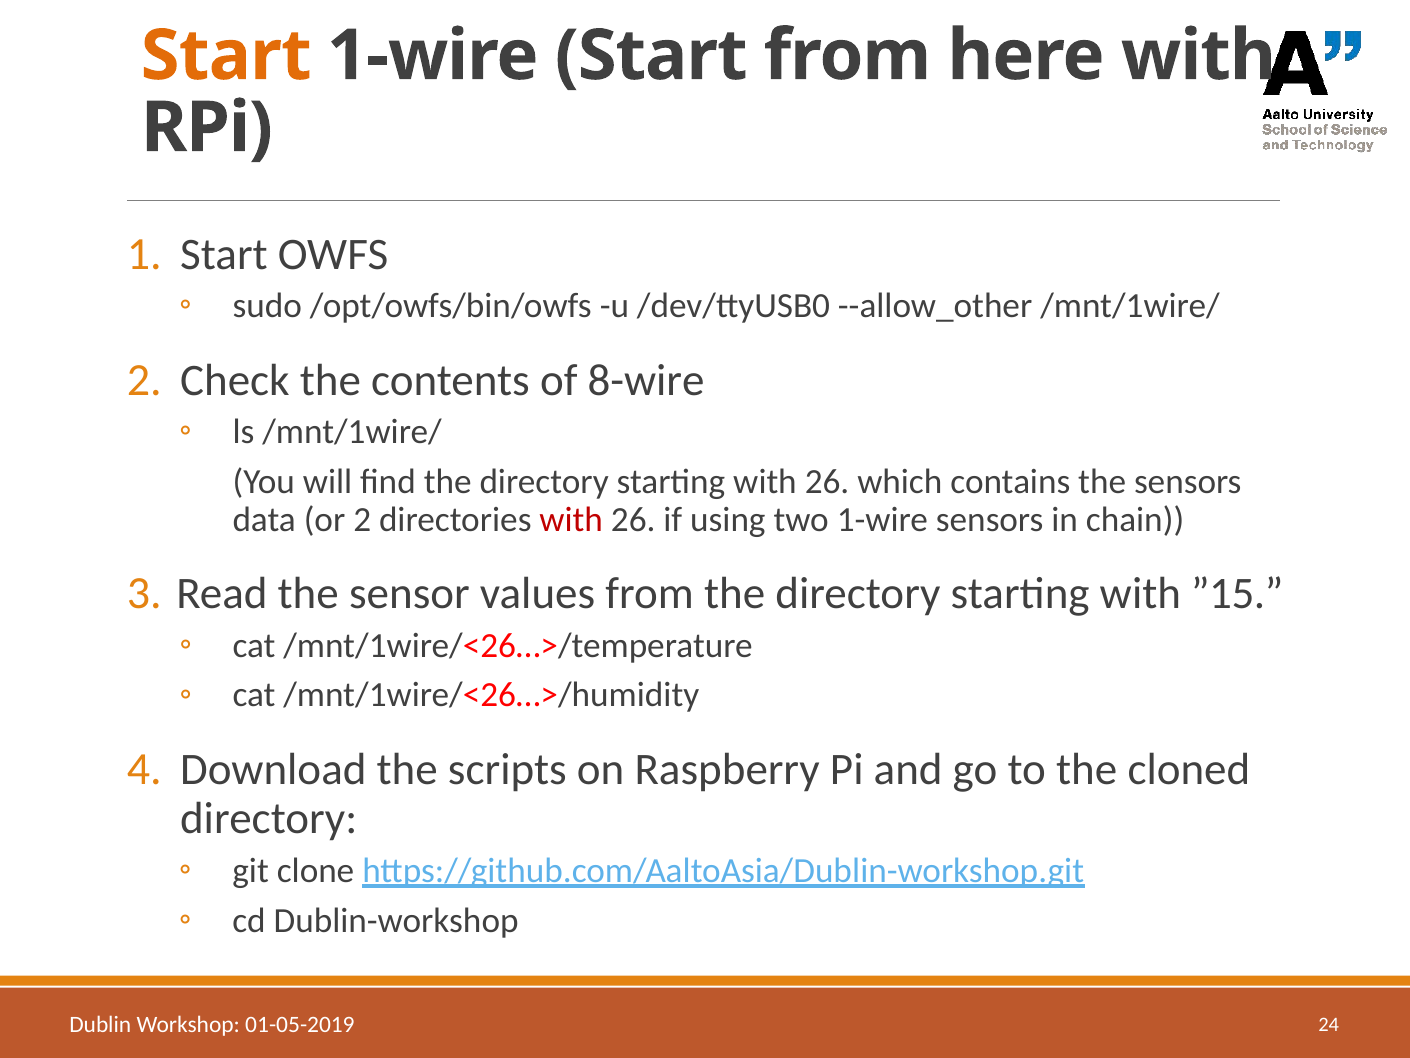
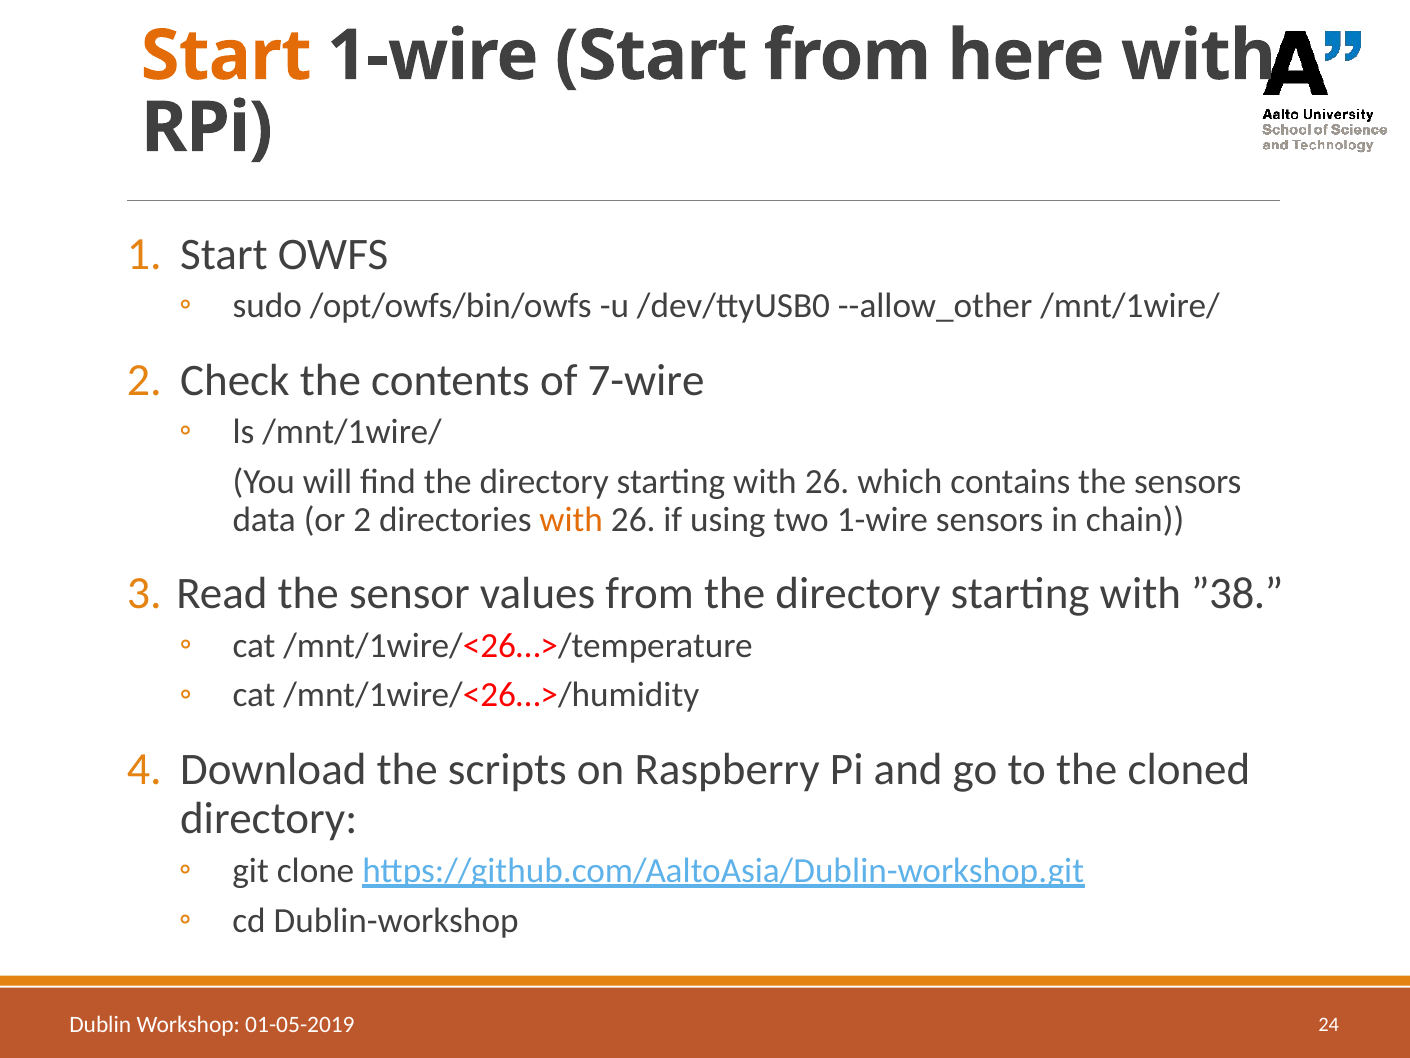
8-wire: 8-wire -> 7-wire (646, 380)
with colour: red -> orange (571, 519)
”15: ”15 -> ”38 (1237, 594)
